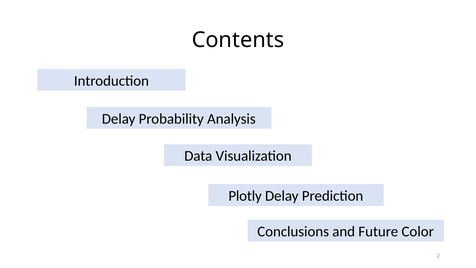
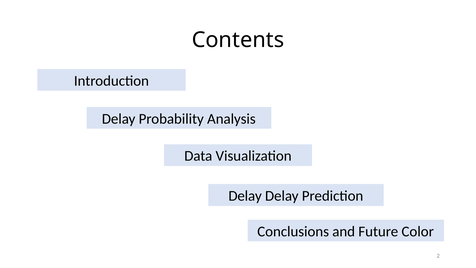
Plotly: Plotly -> Delay (245, 196)
